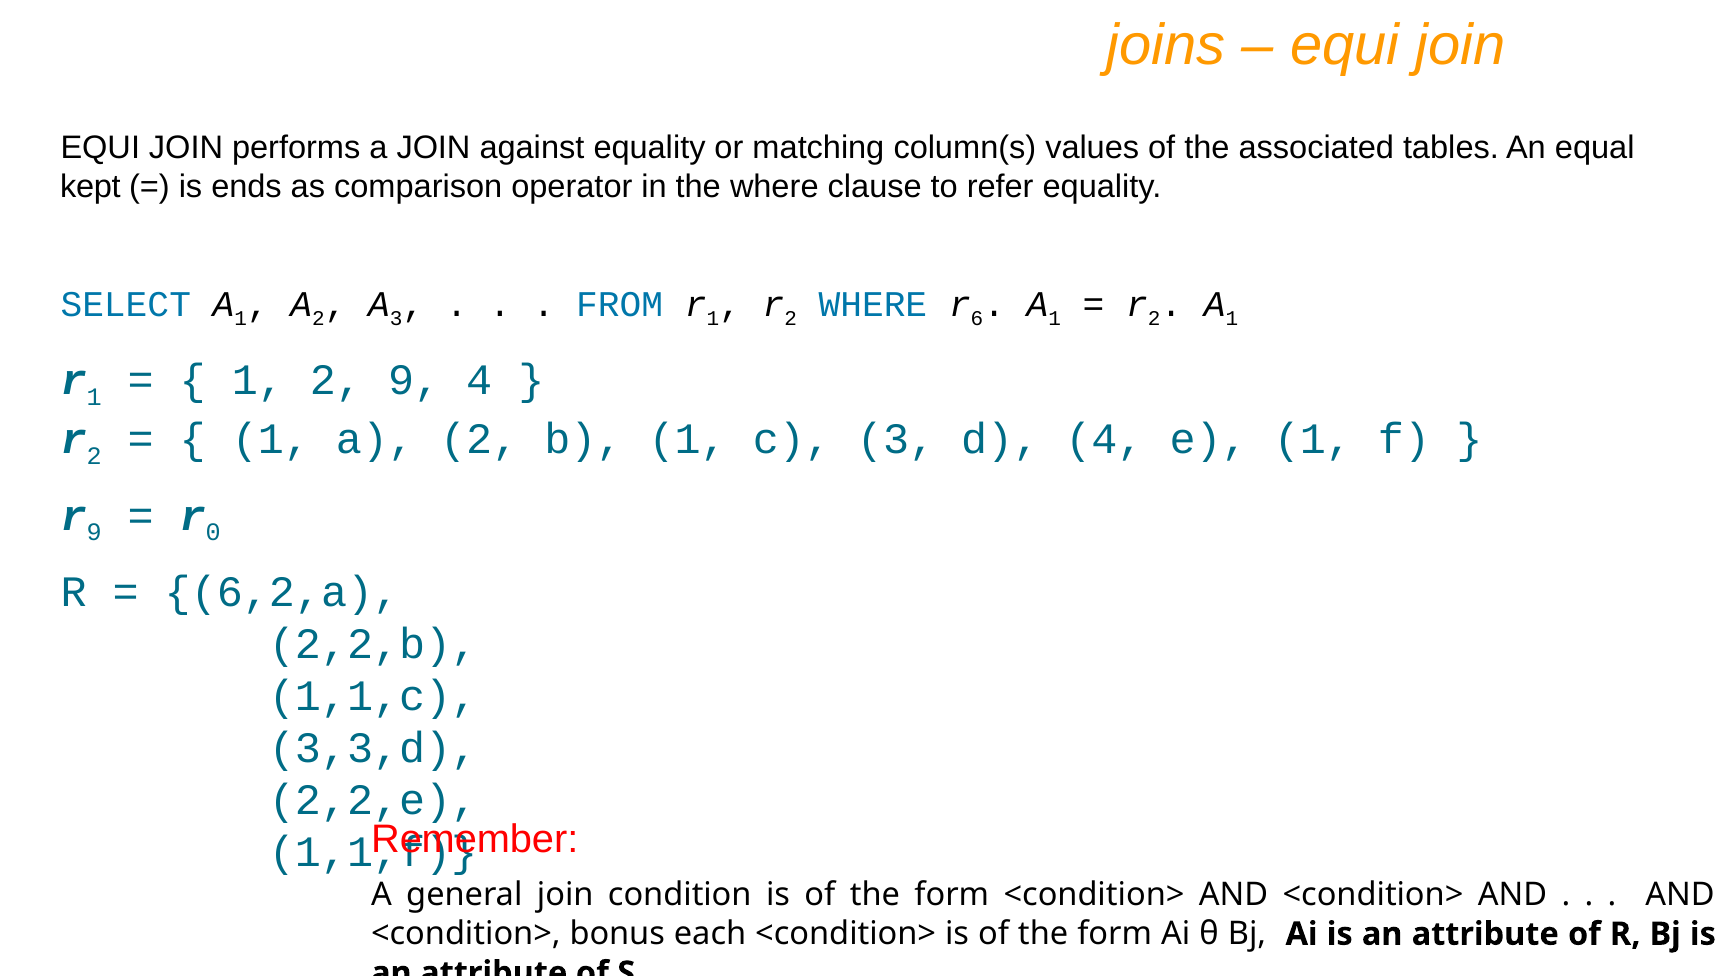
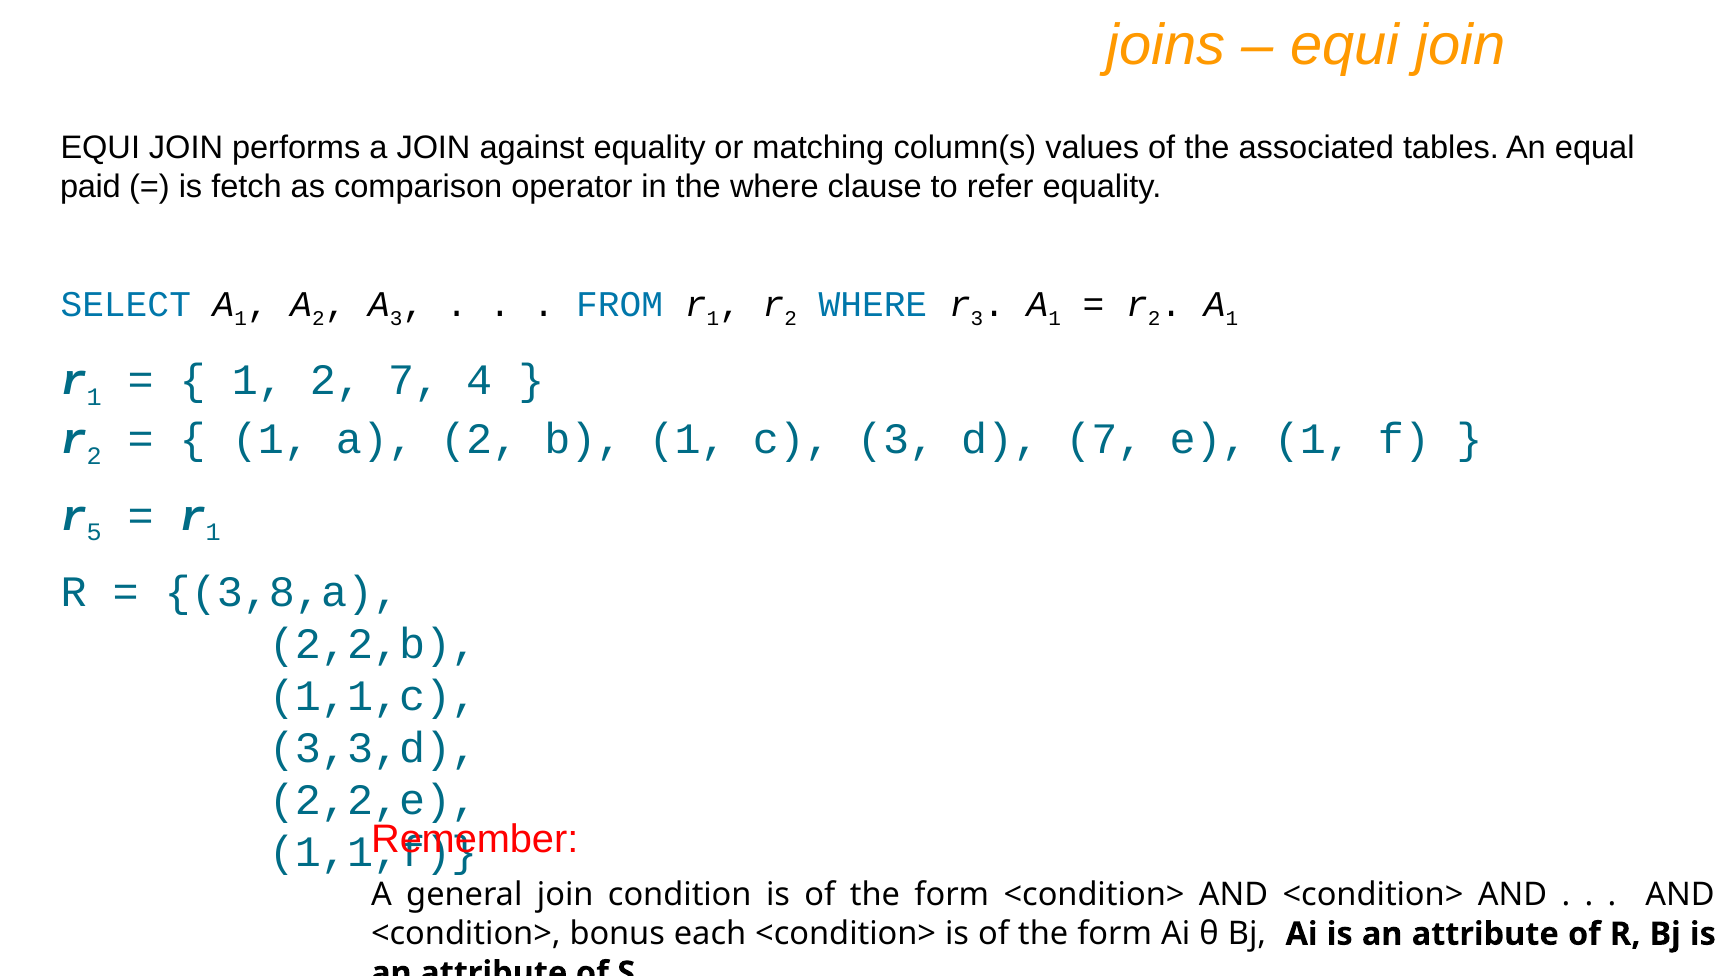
kept: kept -> paid (90, 187)
ends: ends -> fetch (247, 187)
r 6: 6 -> 3 (977, 319)
2 9: 9 -> 7 (414, 380)
d 4: 4 -> 7 (1104, 439)
r 9: 9 -> 5 (94, 533)
0: 0 -> 1 (213, 533)
6,2,a: 6,2,a -> 3,8,a (282, 593)
